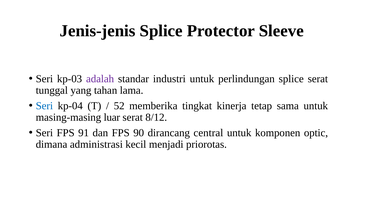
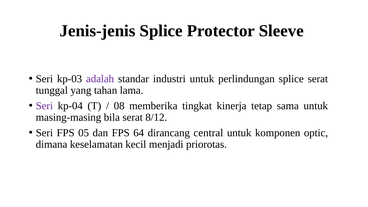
Seri colour: blue -> purple (44, 106)
52: 52 -> 08 (119, 106)
luar: luar -> bila (112, 117)
91: 91 -> 05 (84, 133)
90: 90 -> 64 (139, 133)
administrasi: administrasi -> keselamatan (96, 144)
